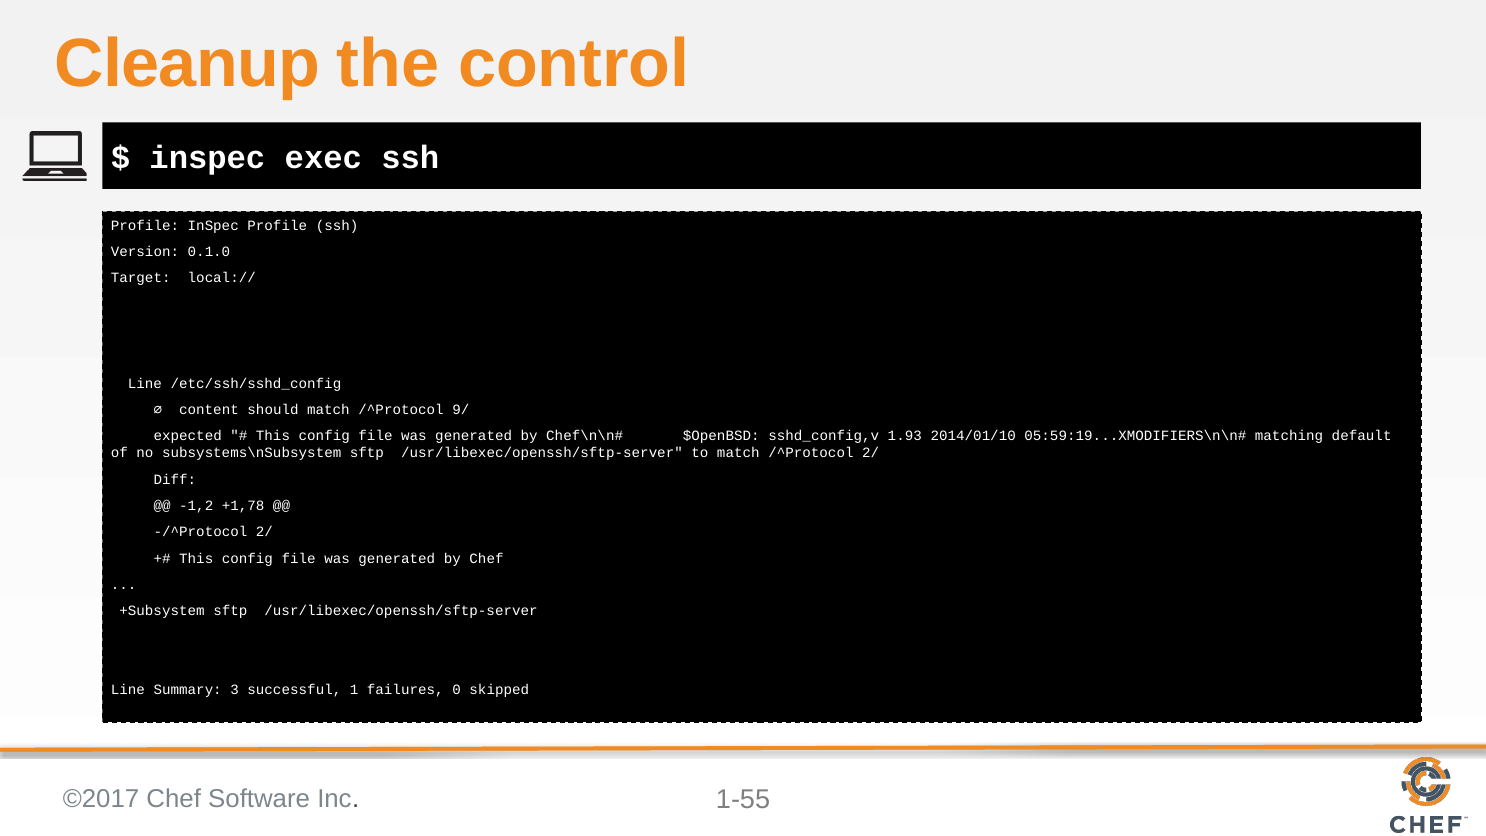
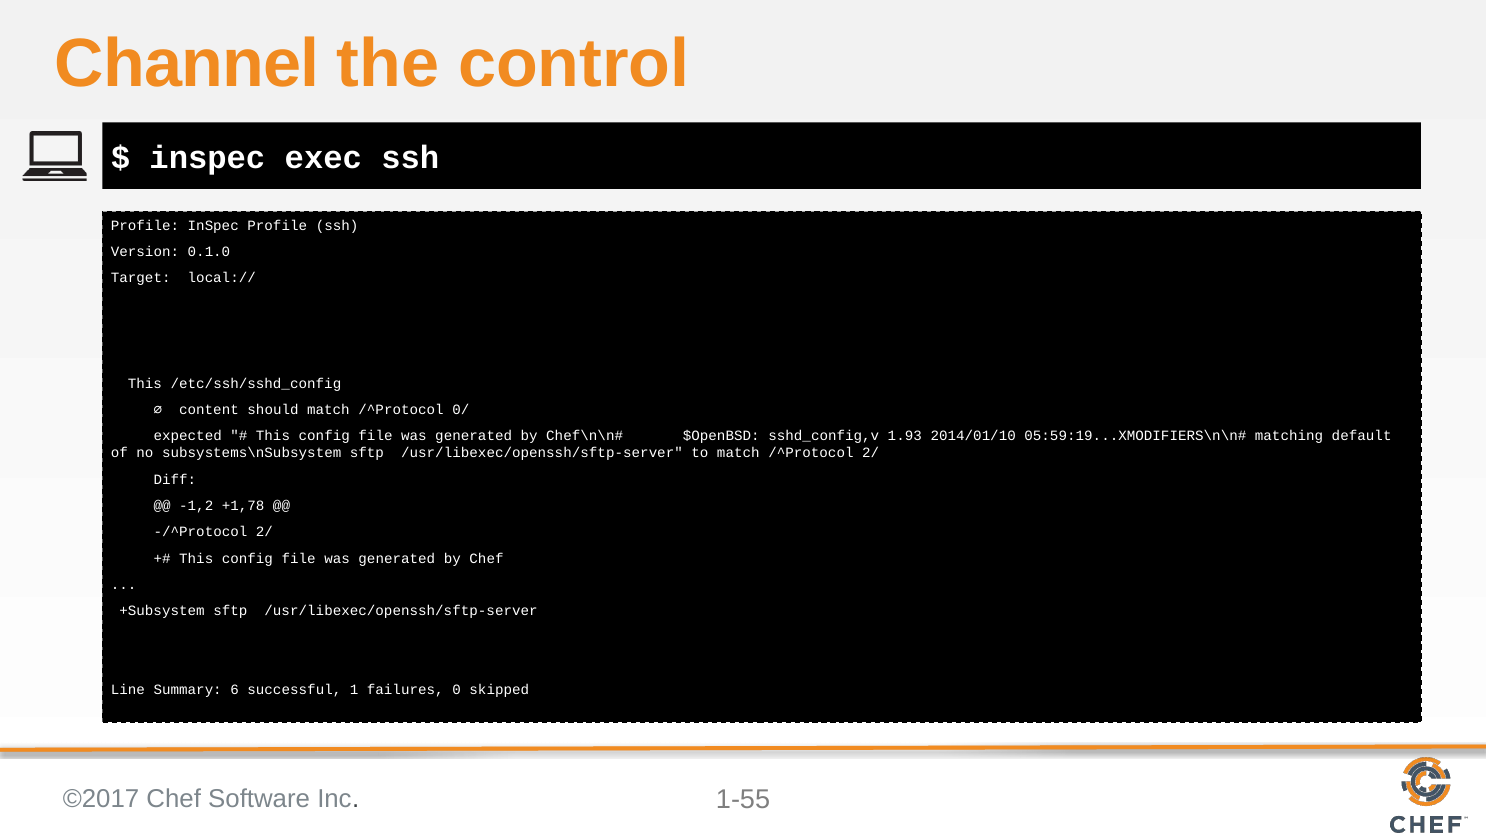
Cleanup: Cleanup -> Channel (187, 64)
Line: Line -> This (145, 383)
9/: 9/ -> 0/ (461, 410)
3: 3 -> 6 (235, 690)
